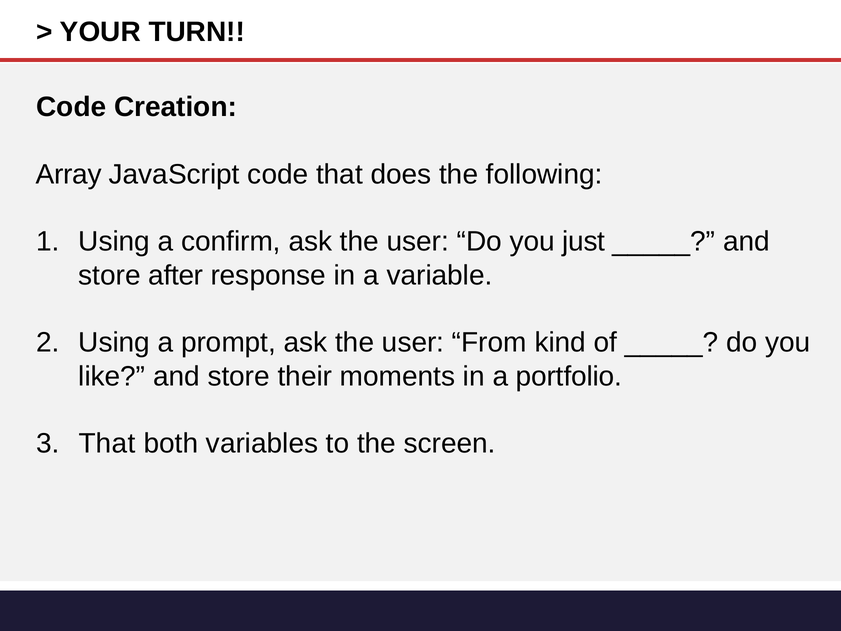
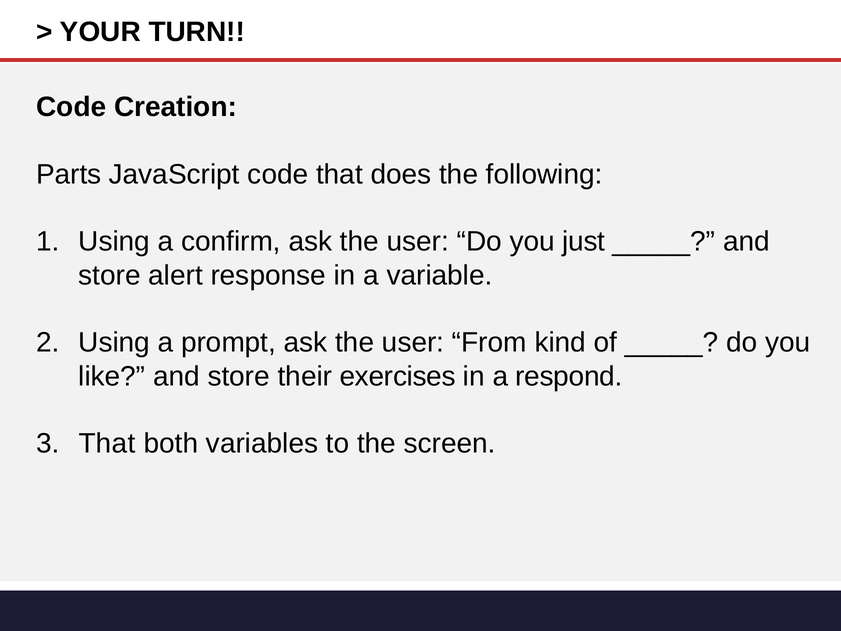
Array: Array -> Parts (69, 174)
after: after -> alert (176, 275)
moments: moments -> exercises (398, 376)
portfolio: portfolio -> respond (569, 376)
